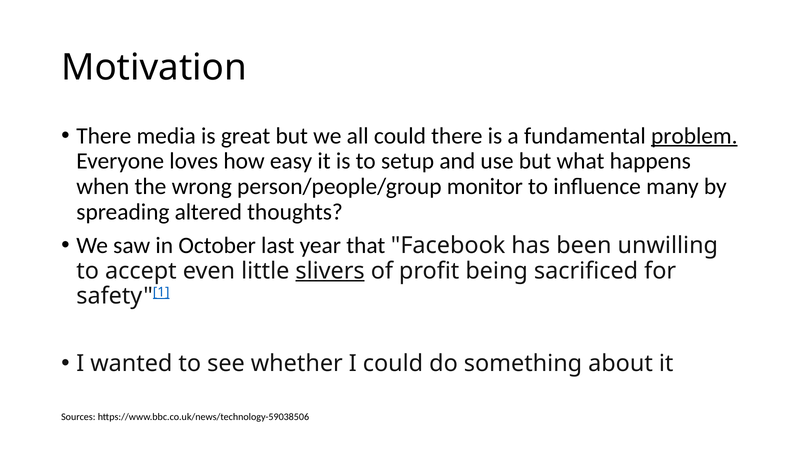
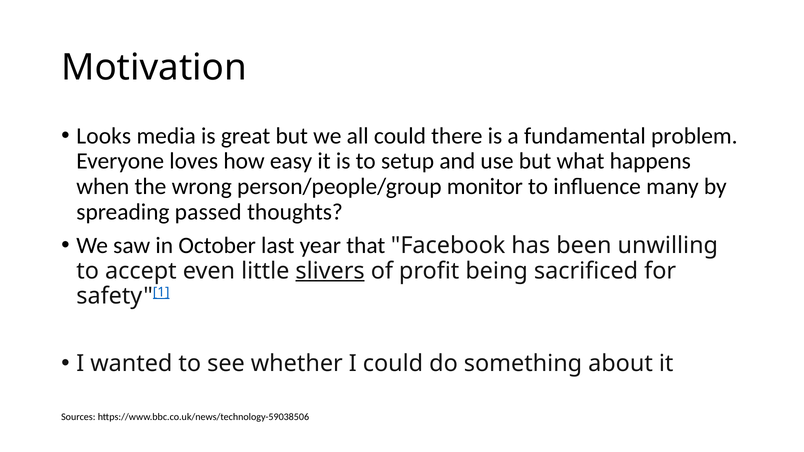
There: There -> Looks (104, 136)
problem underline: present -> none (694, 136)
altered: altered -> passed (208, 212)
